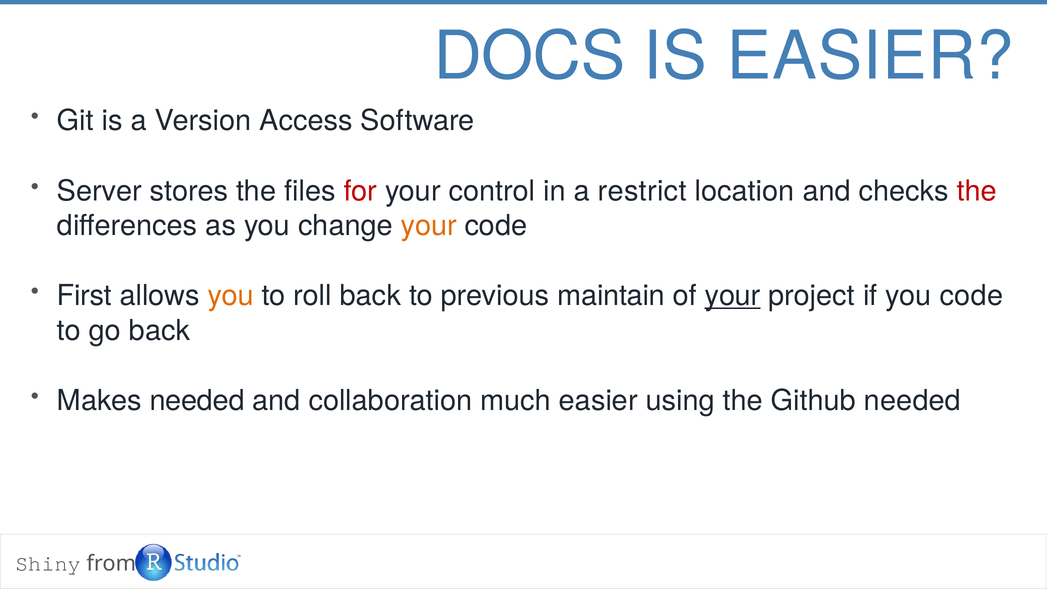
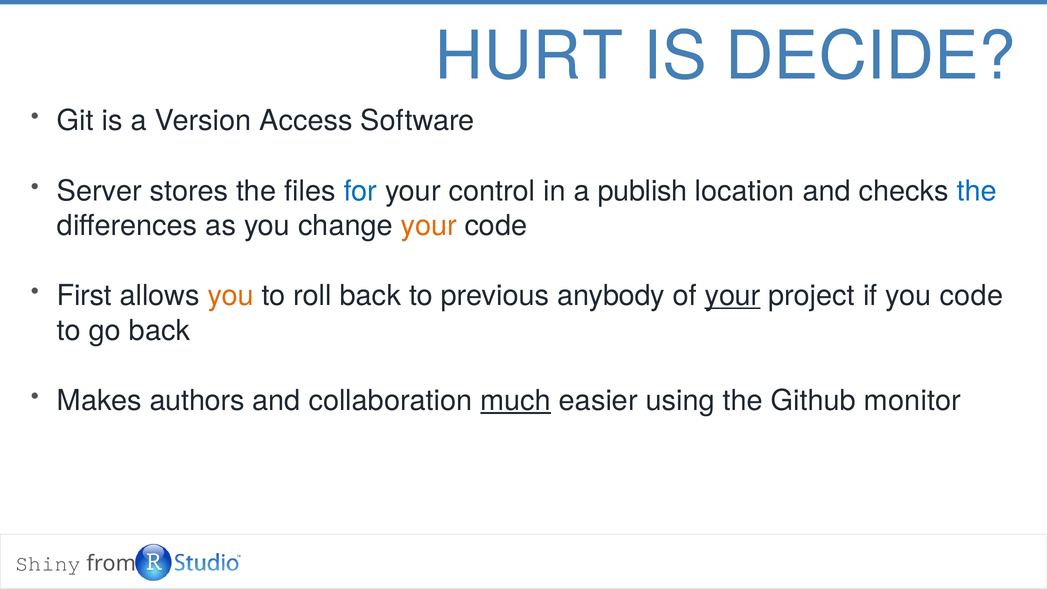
DOCS: DOCS -> HURT (529, 56)
IS EASIER: EASIER -> DECIDE (871, 56)
for colour: red -> blue (360, 191)
restrict: restrict -> publish (643, 191)
the colour: red -> blue (977, 191)
maintain: maintain -> anybody (611, 296)
Makes needed: needed -> authors (197, 401)
much underline: none -> present (516, 401)
Github needed: needed -> monitor (912, 401)
